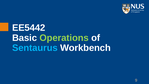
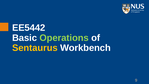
Sentaurus colour: light blue -> yellow (35, 48)
